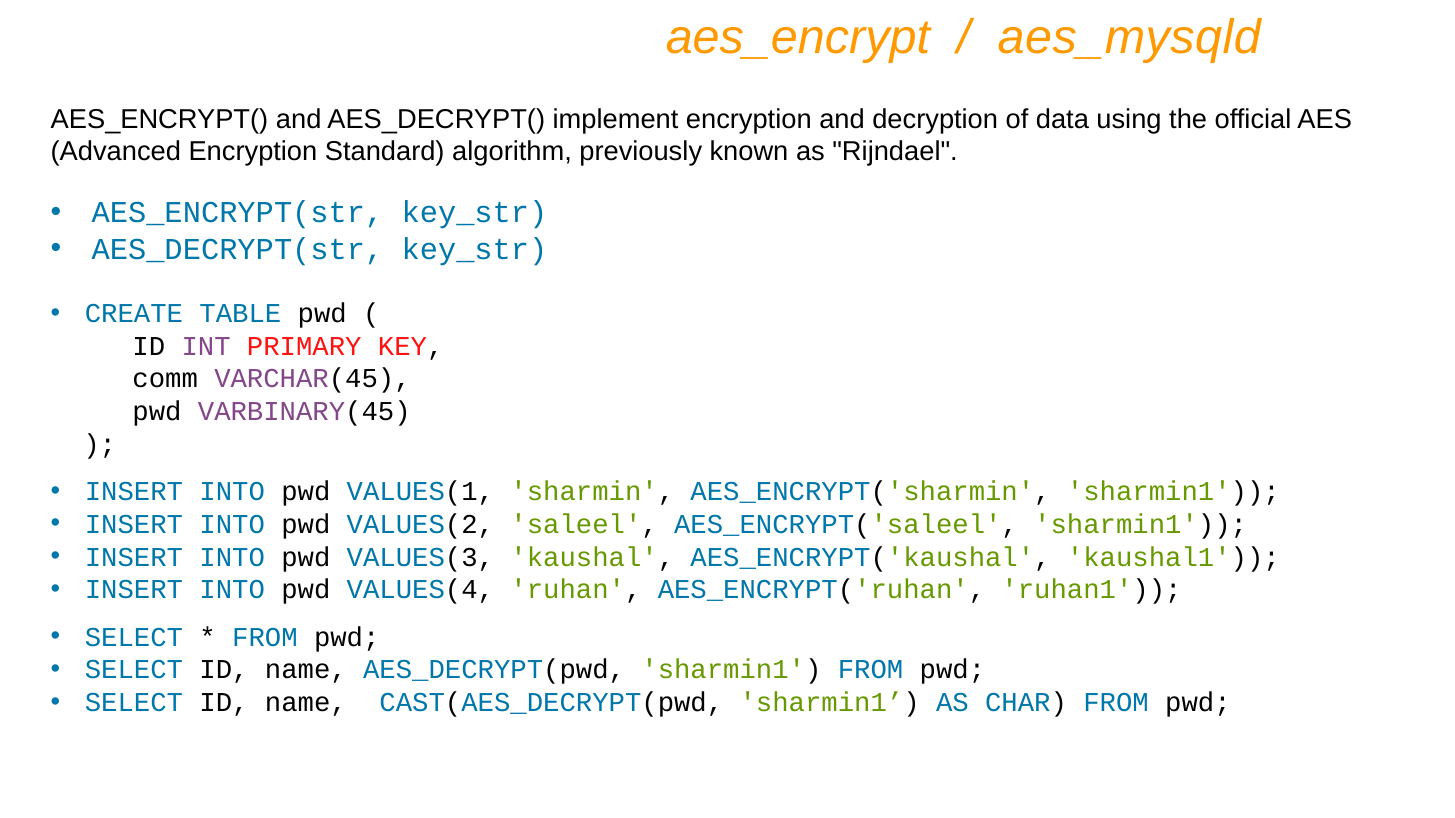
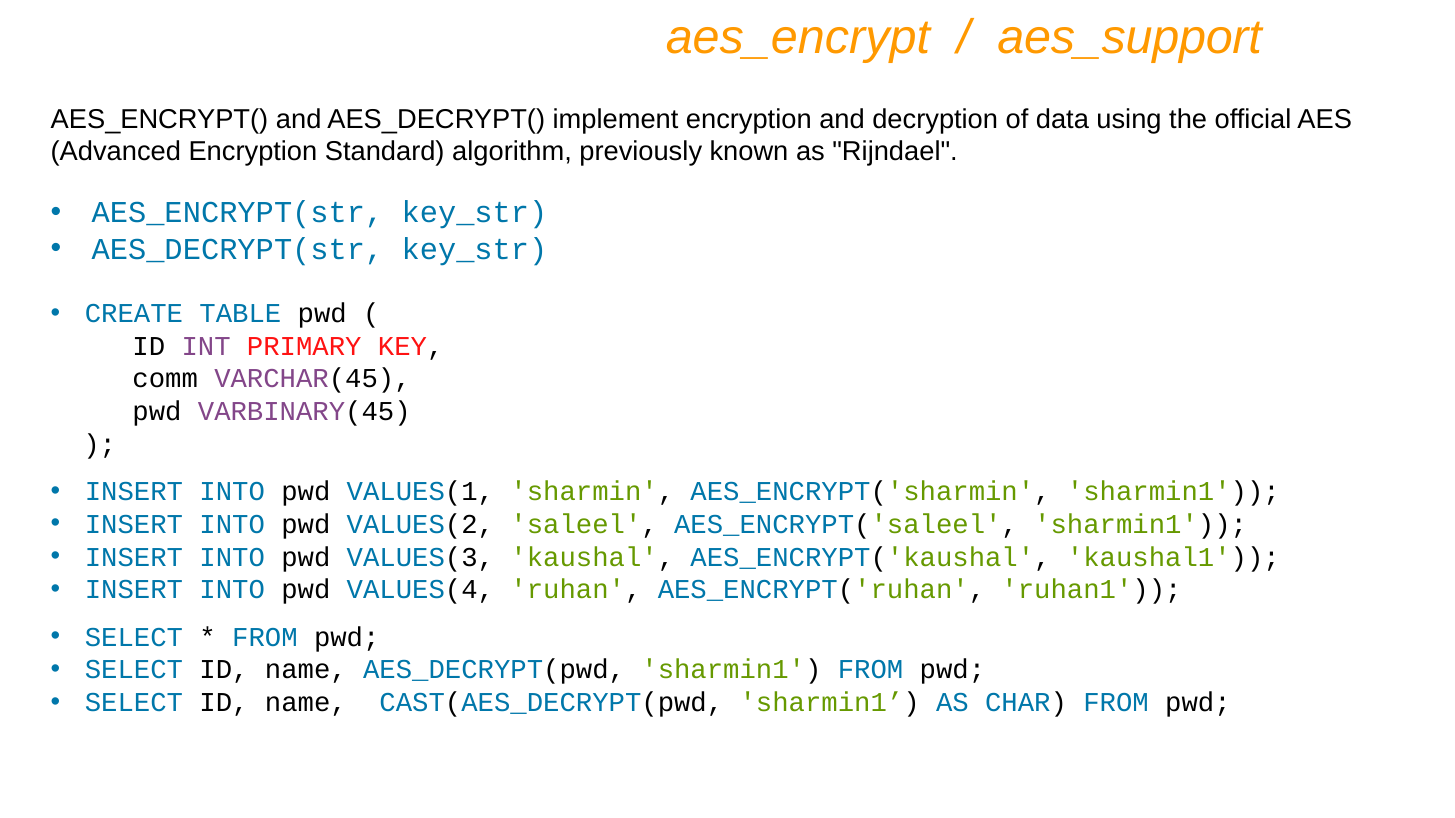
aes_mysqld: aes_mysqld -> aes_support (1130, 38)
